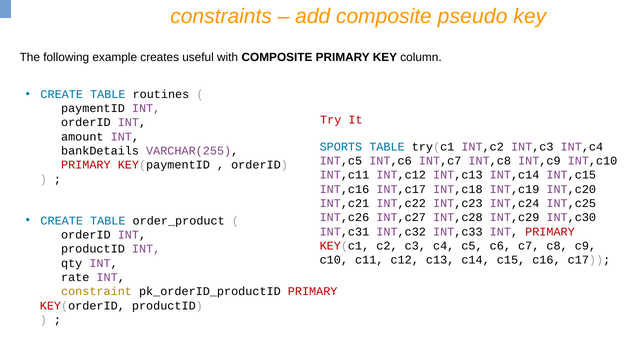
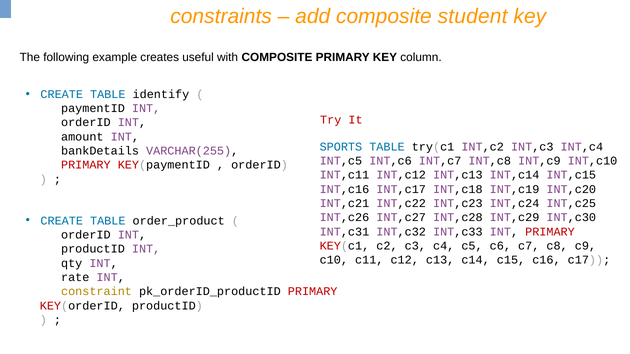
pseudo: pseudo -> student (473, 16)
routines: routines -> identify (161, 94)
